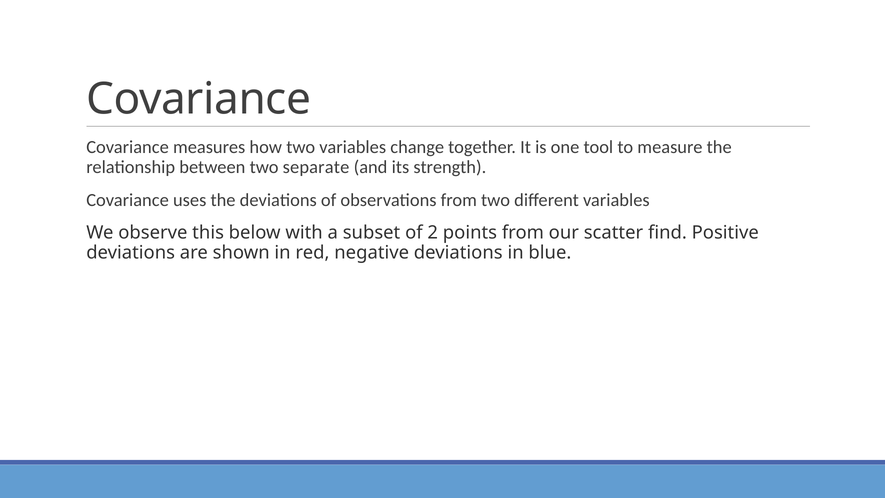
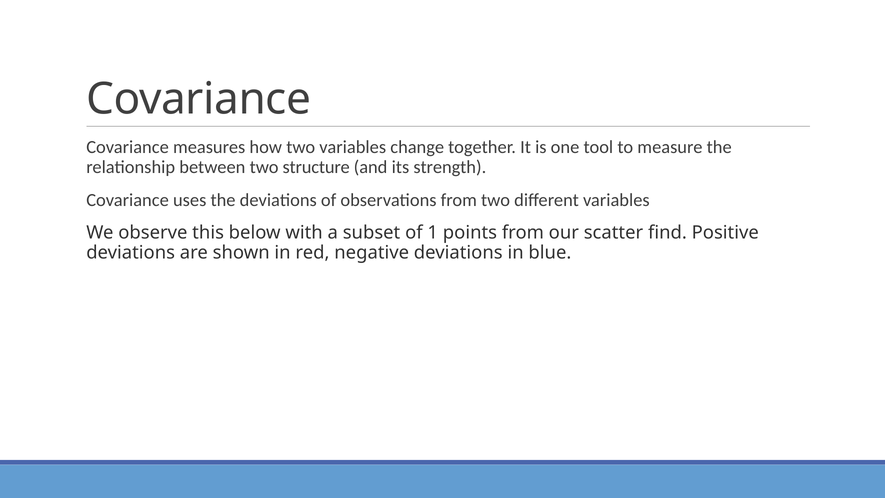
separate: separate -> structure (316, 167)
2: 2 -> 1 (433, 233)
